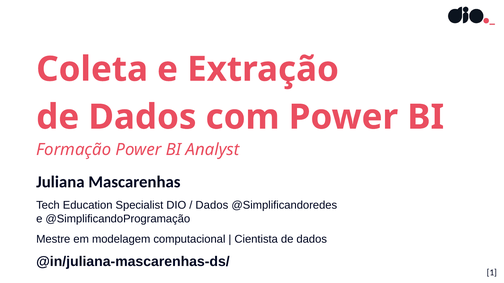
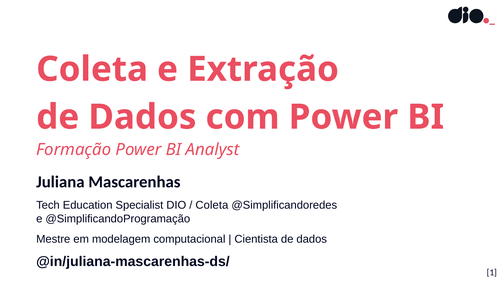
Dados: Dados -> Coleta (212, 206)
